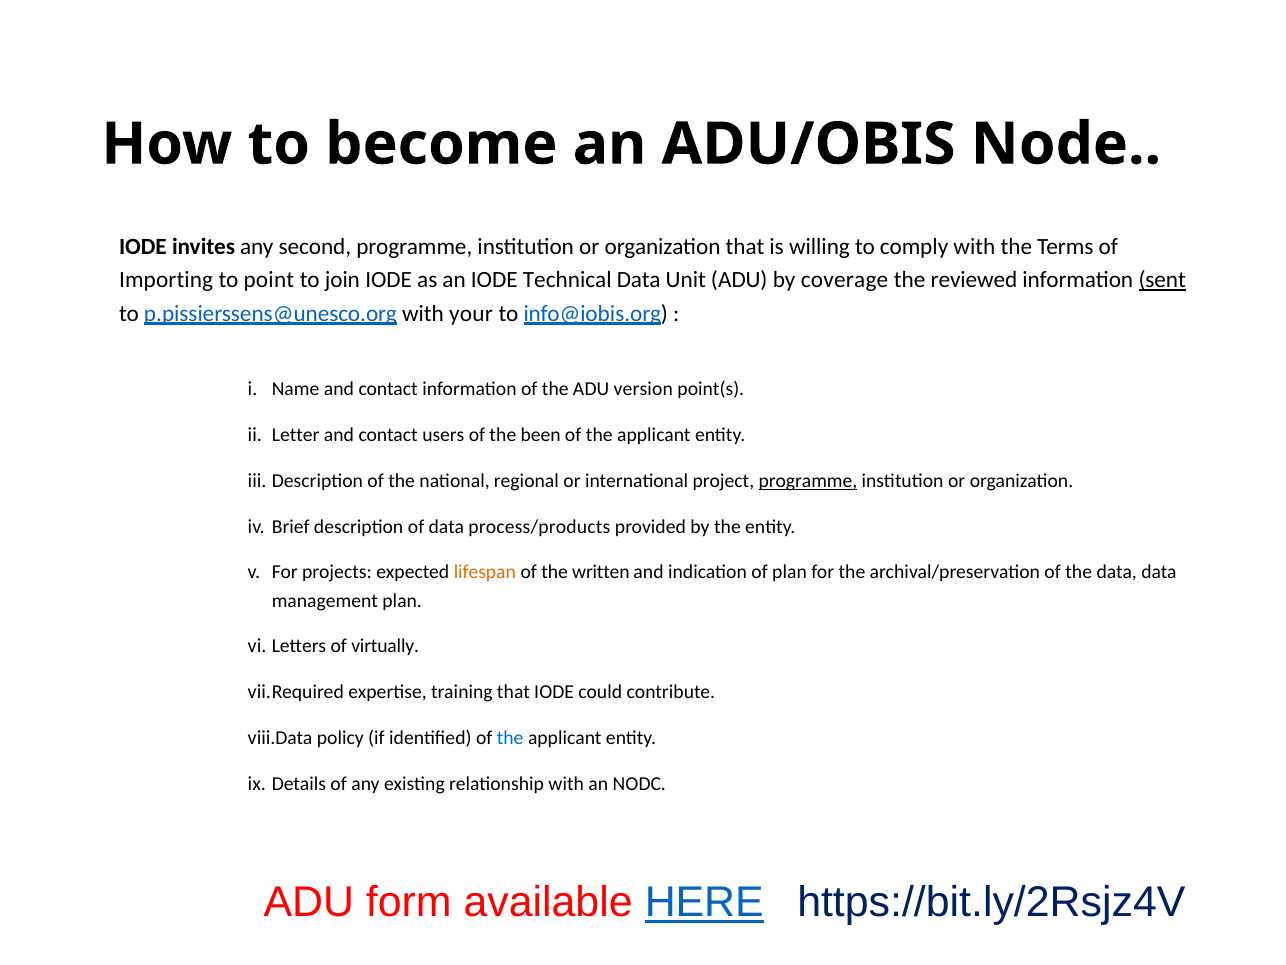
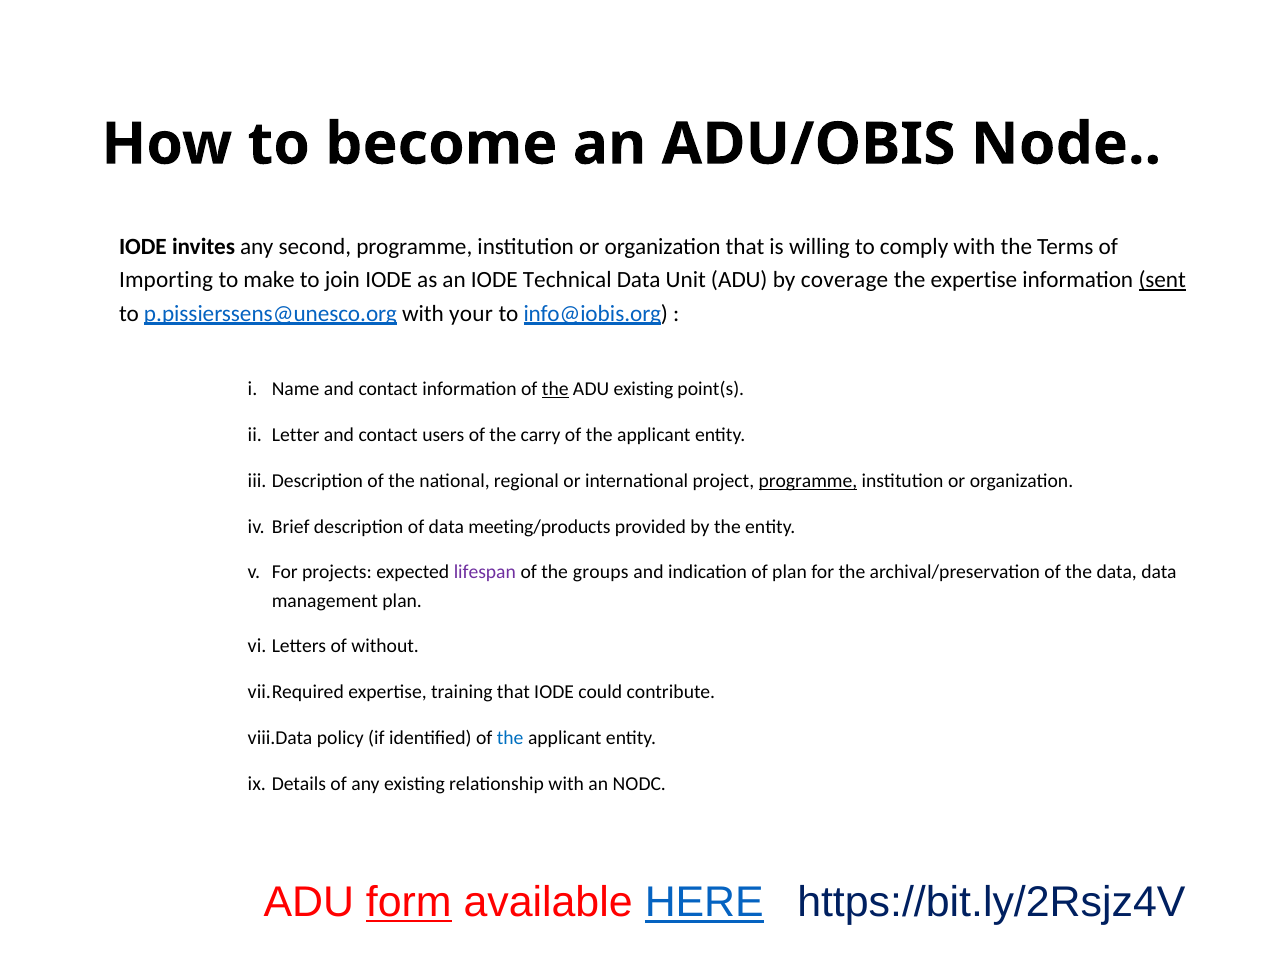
point: point -> make (269, 280)
the reviewed: reviewed -> expertise (974, 280)
the underline: none -> present (555, 389)
ADU version: version -> existing (643, 389)
been: been -> carry (541, 435)
process/products: process/products -> meeting/products (539, 526)
lifespan colour: orange -> purple (485, 572)
written: written -> groups (601, 572)
virtually: virtually -> without (385, 646)
form underline: none -> present (409, 902)
